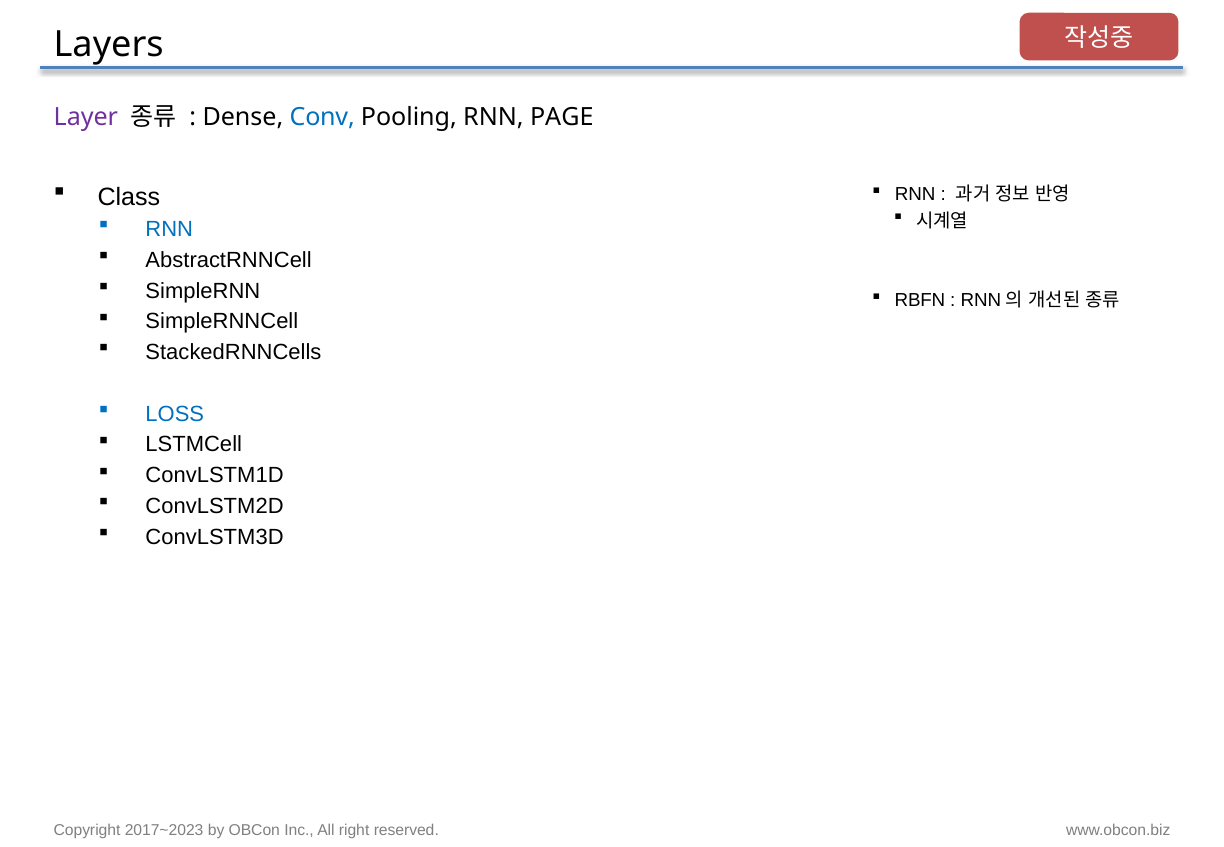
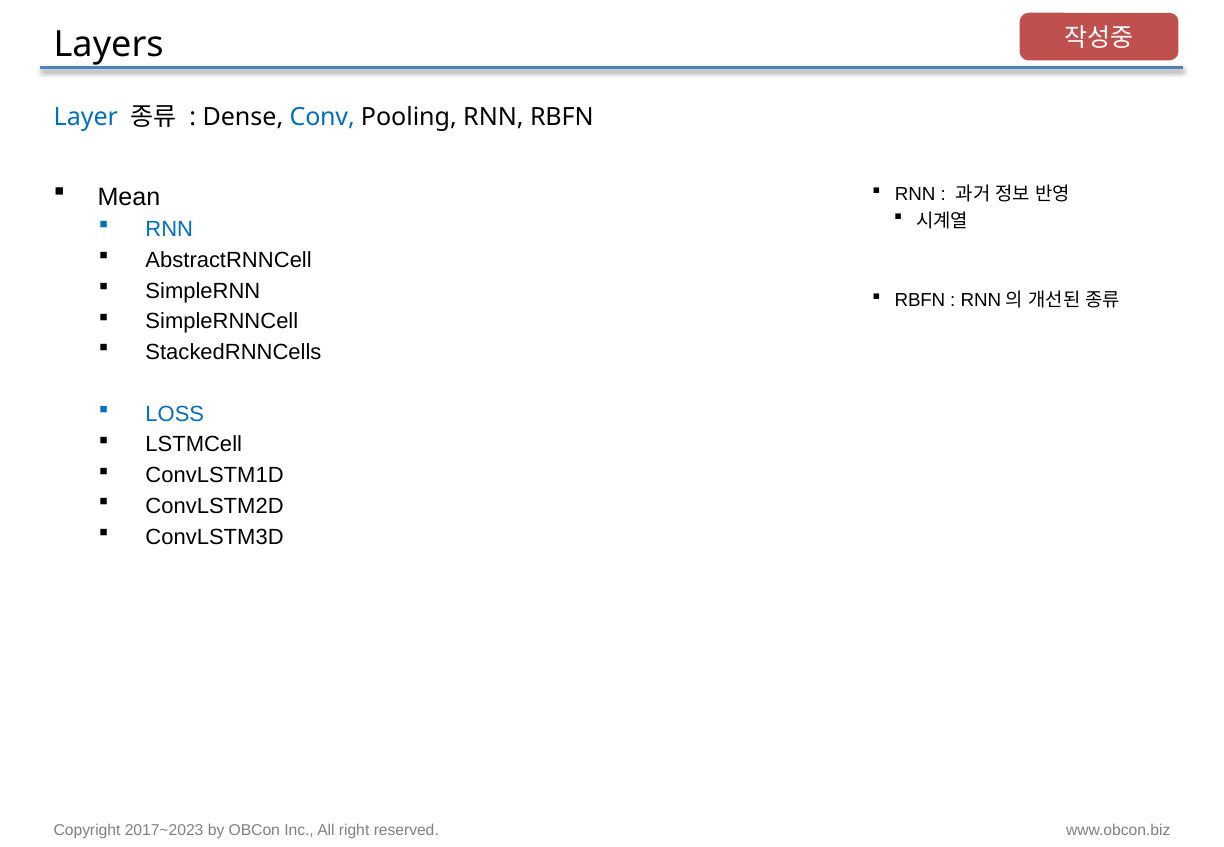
Layer colour: purple -> blue (86, 117)
RNN PAGE: PAGE -> RBFN (562, 117)
Class: Class -> Mean (129, 197)
